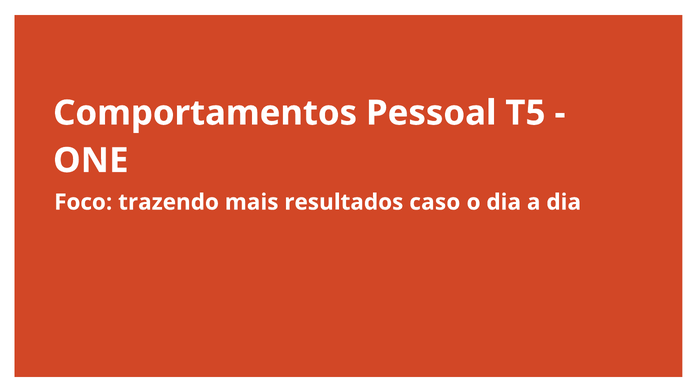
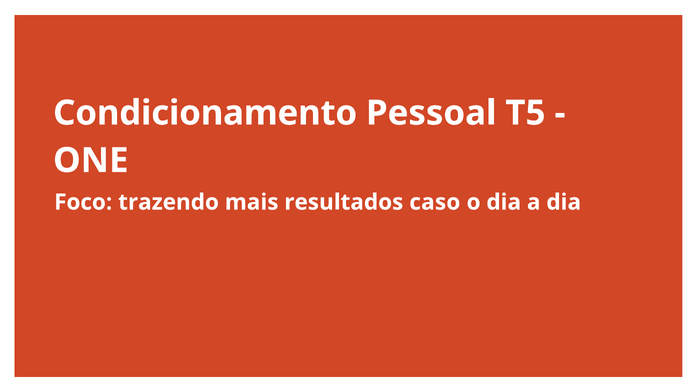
Comportamentos: Comportamentos -> Condicionamento (205, 113)
